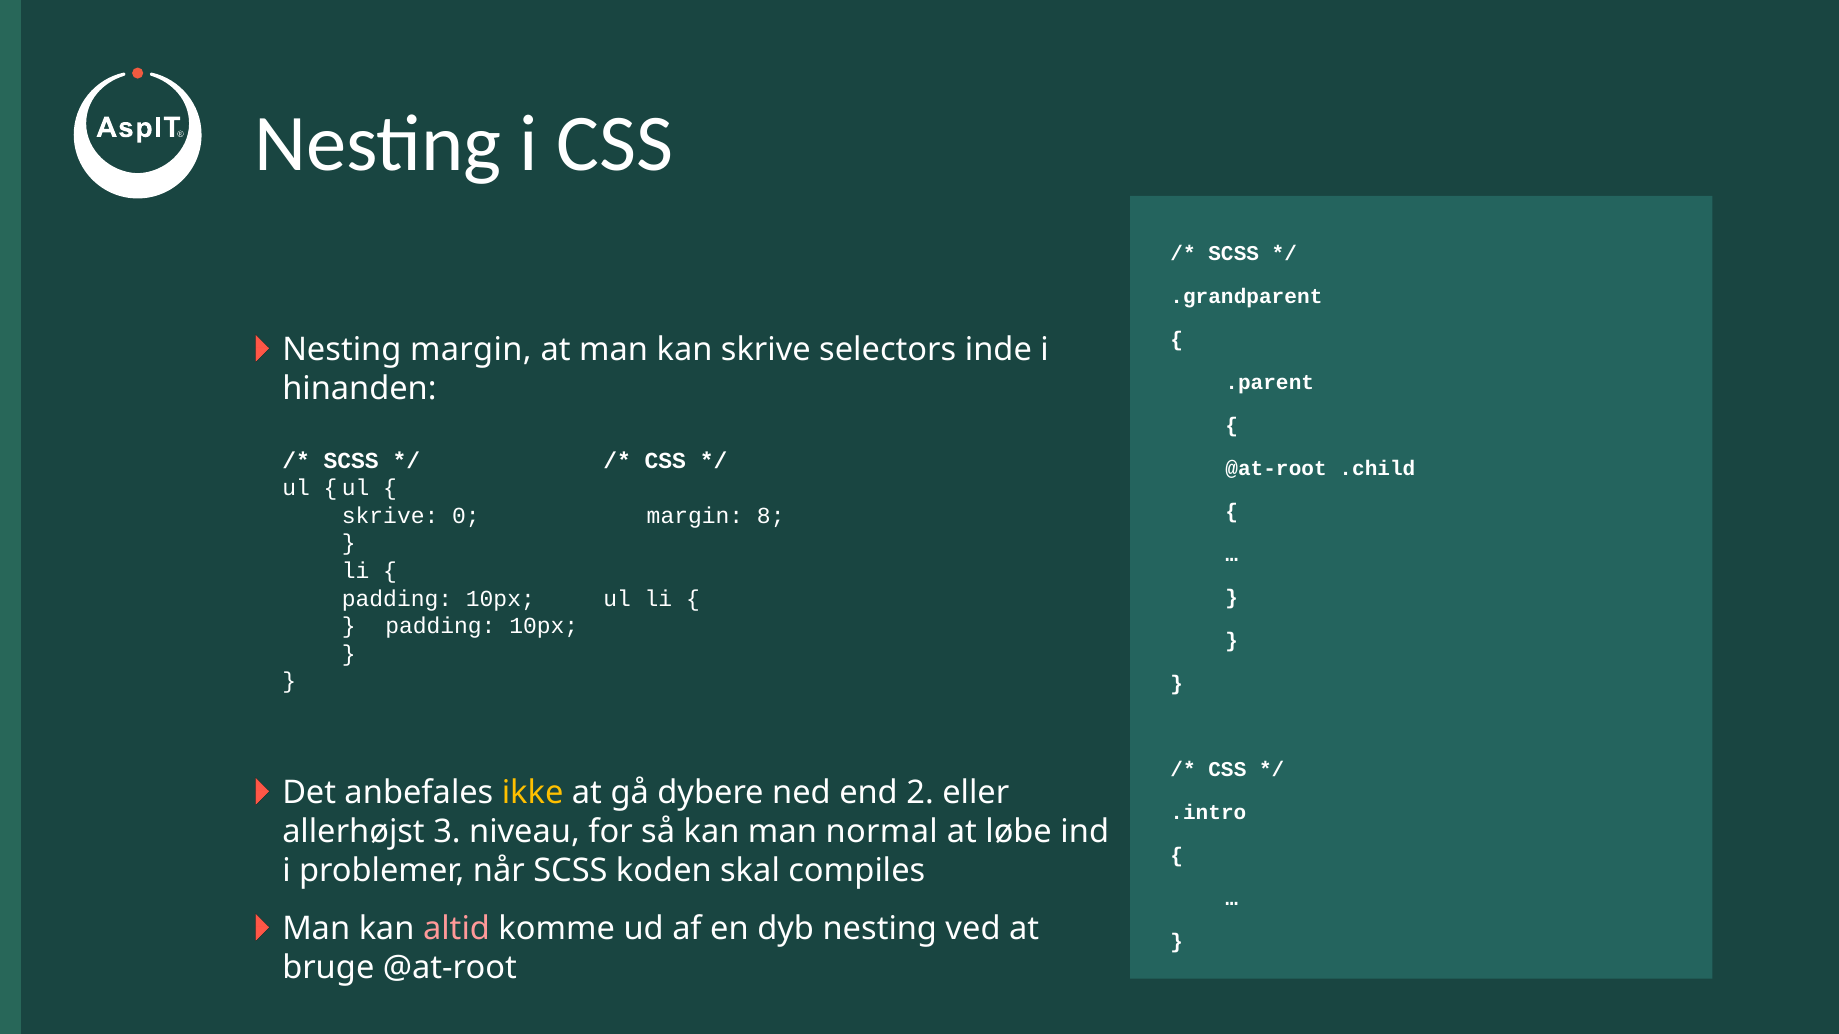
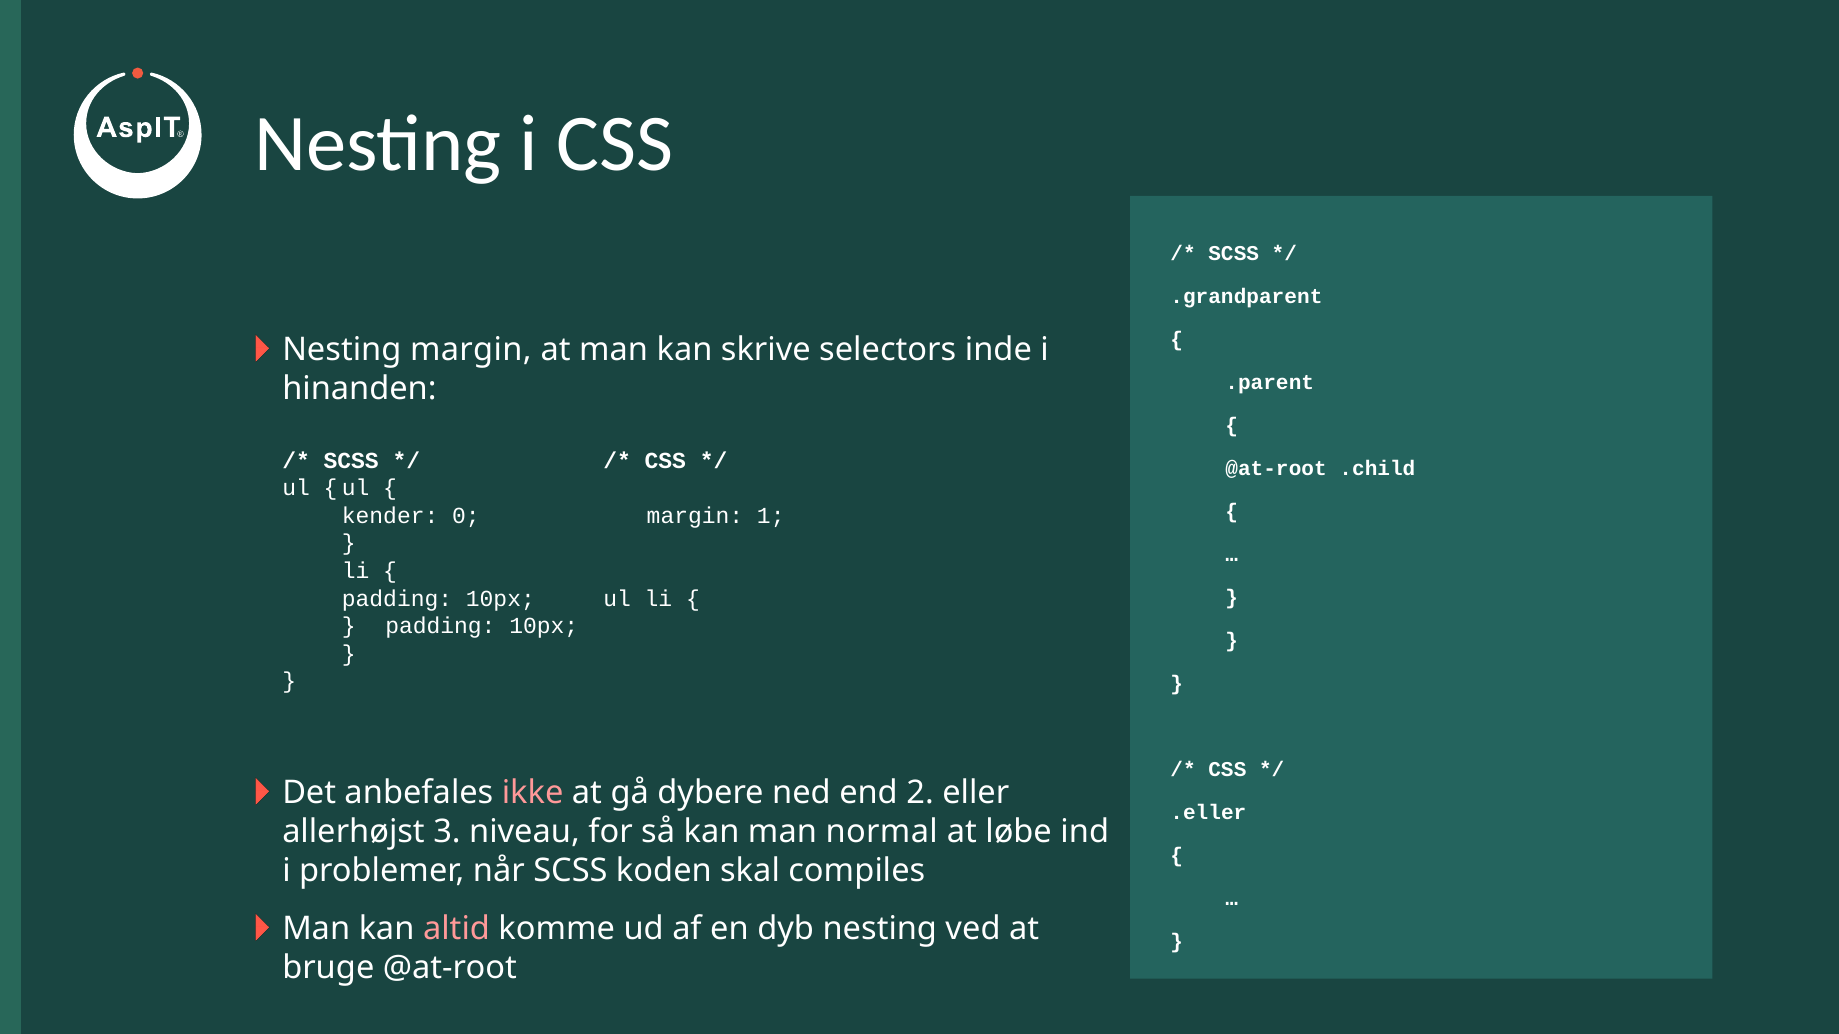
skrive: skrive -> kender (390, 516)
8: 8 -> 1 (771, 516)
ikke colour: yellow -> pink (533, 793)
.intro: .intro -> .eller (1208, 813)
